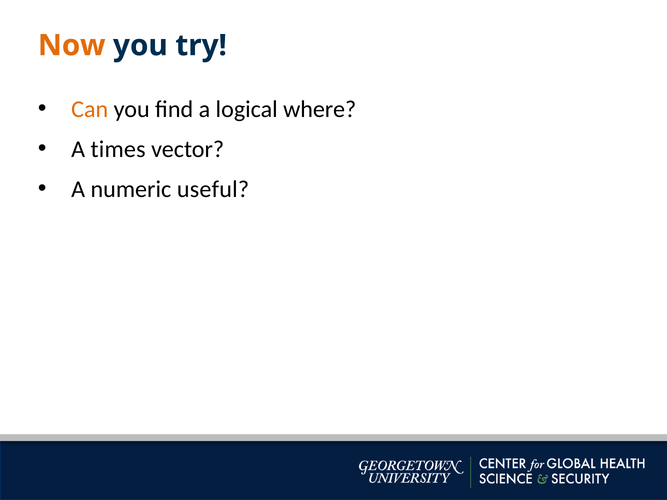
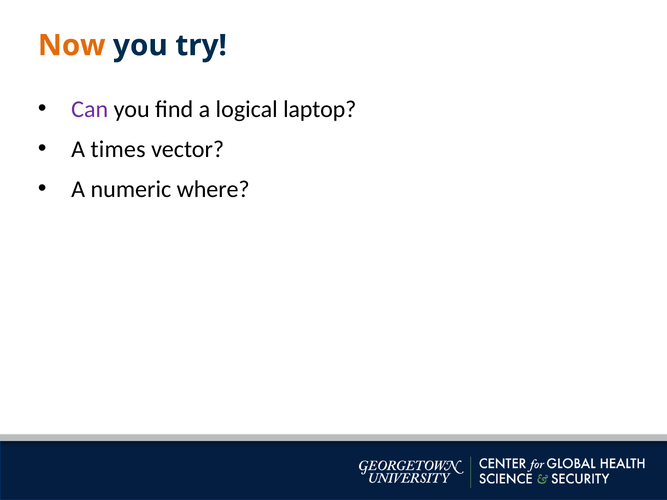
Can colour: orange -> purple (90, 109)
where: where -> laptop (320, 109)
useful: useful -> where (213, 189)
